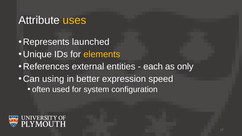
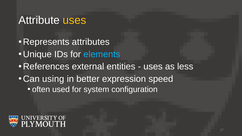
launched: launched -> attributes (91, 42)
elements colour: yellow -> light blue (102, 54)
each: each -> uses (153, 67)
only: only -> less (185, 67)
